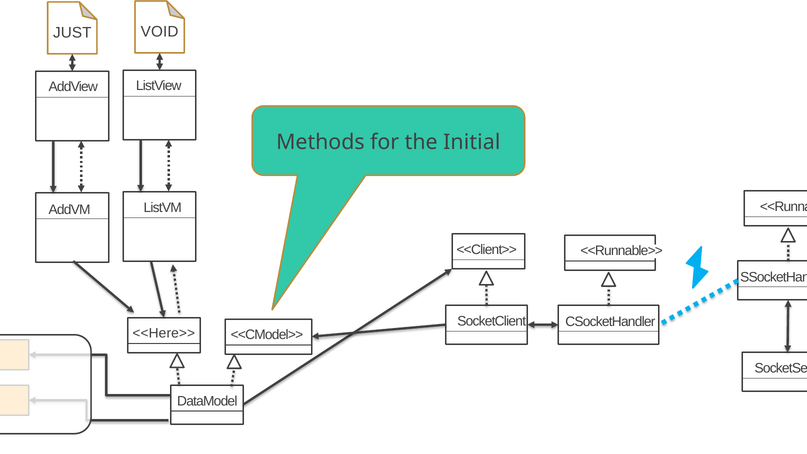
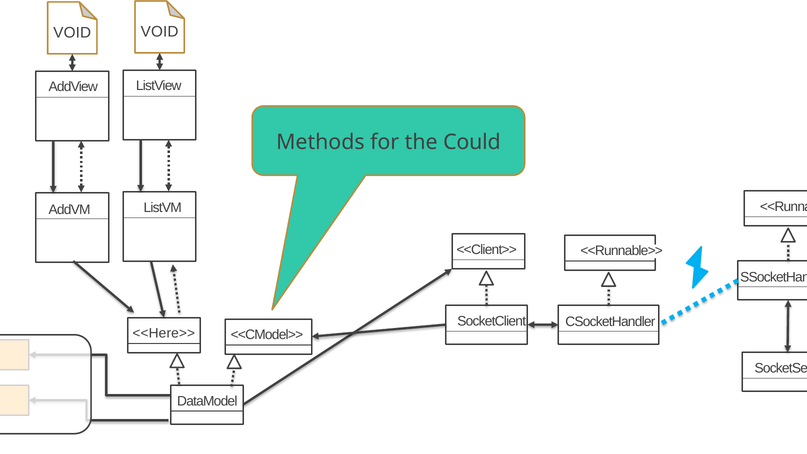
JUST: JUST -> VOID (72, 33)
Initial: Initial -> Could (472, 142)
